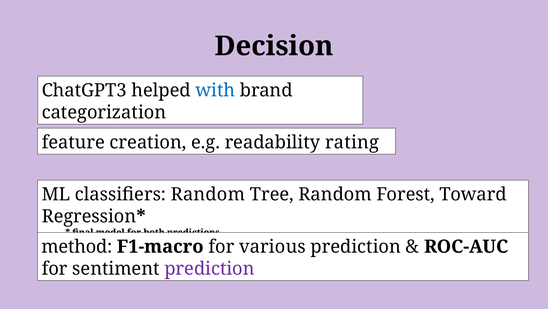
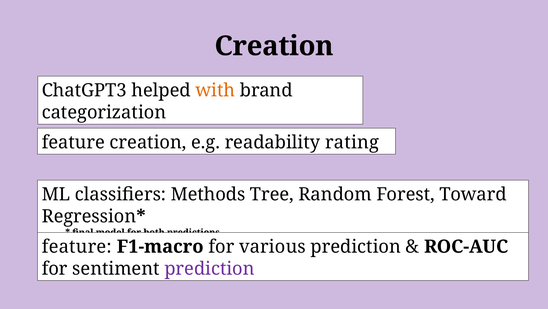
Decision: Decision -> Creation (274, 46)
with colour: blue -> orange (215, 90)
classifiers Random: Random -> Methods (208, 194)
method: method -> feature (77, 246)
